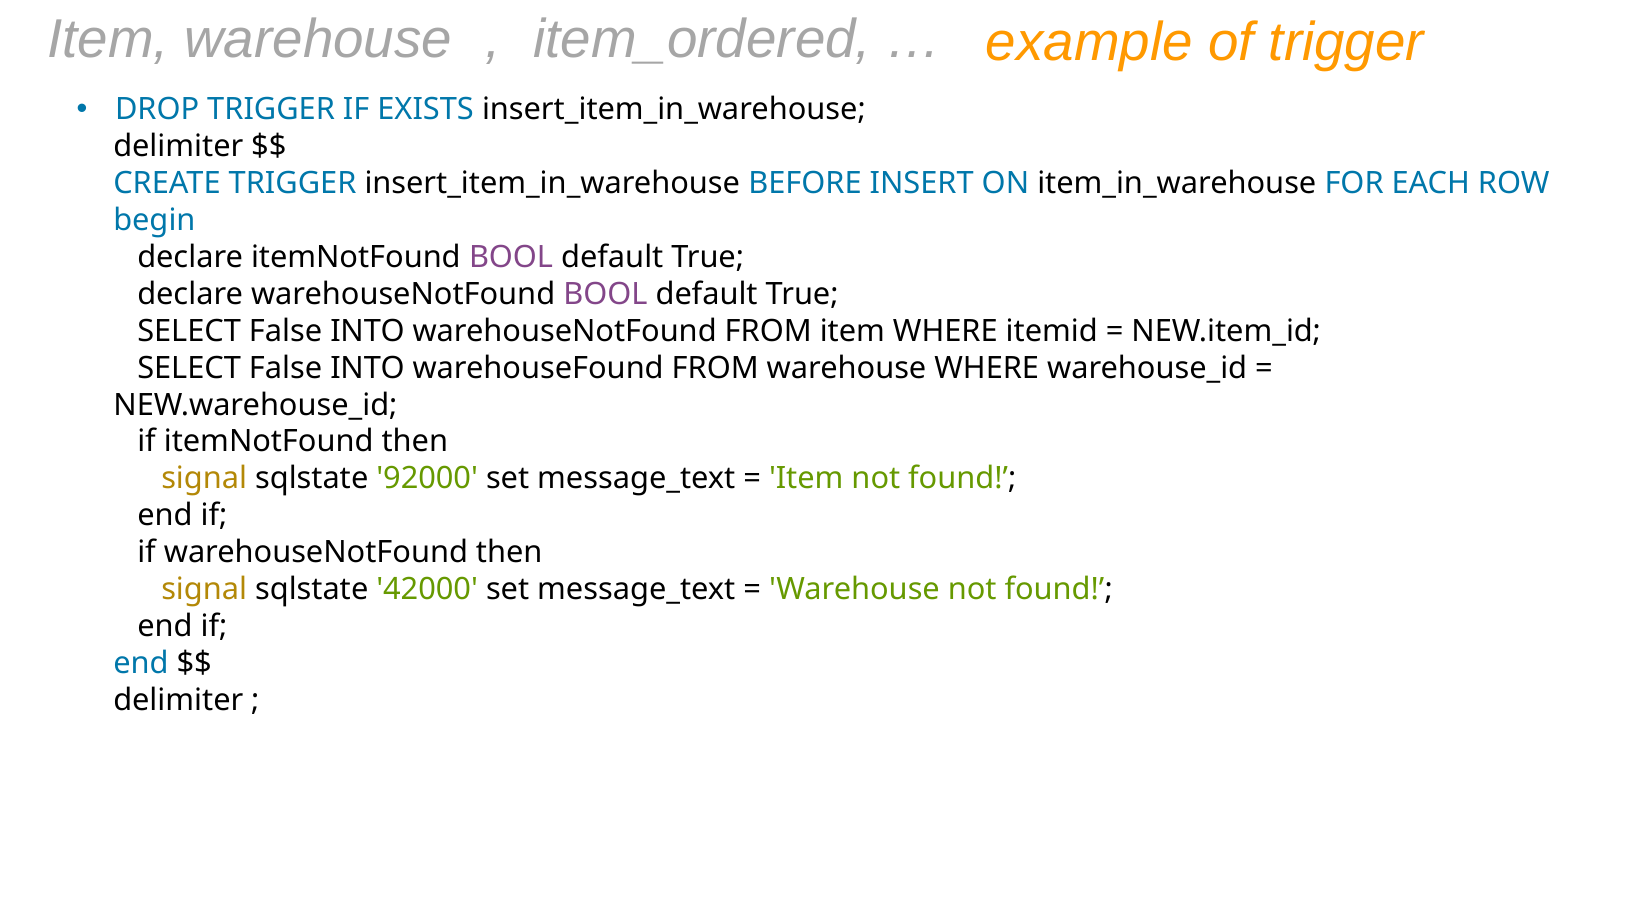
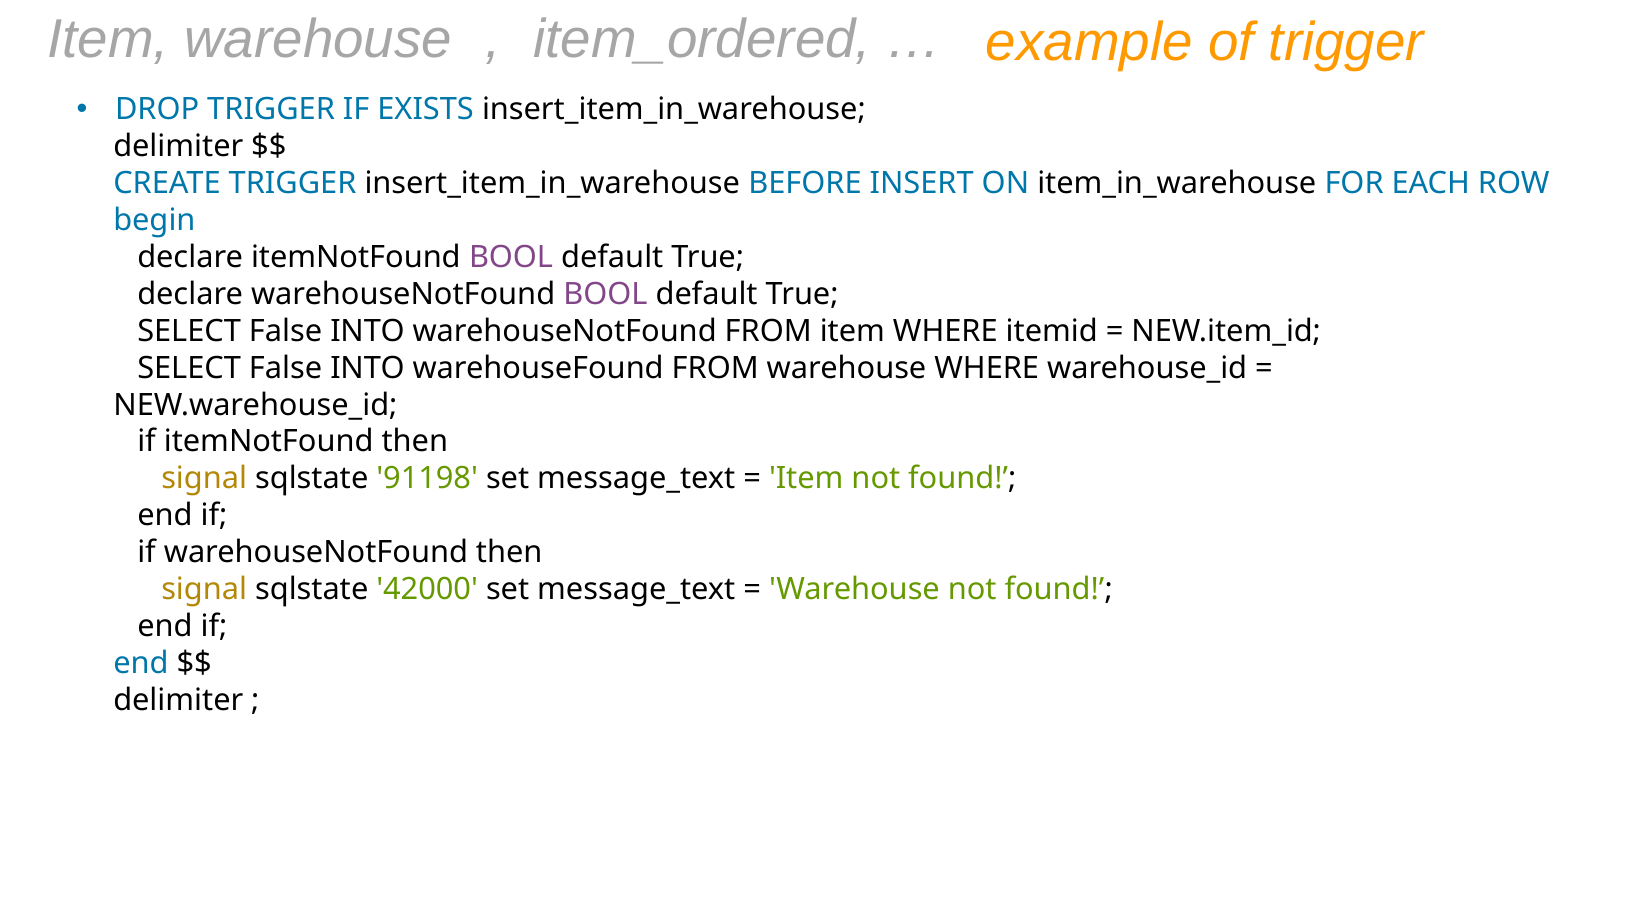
92000: 92000 -> 91198 (427, 479)
